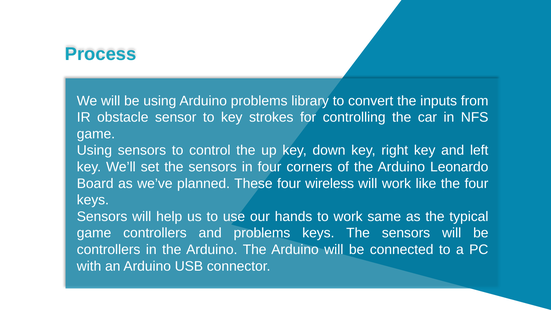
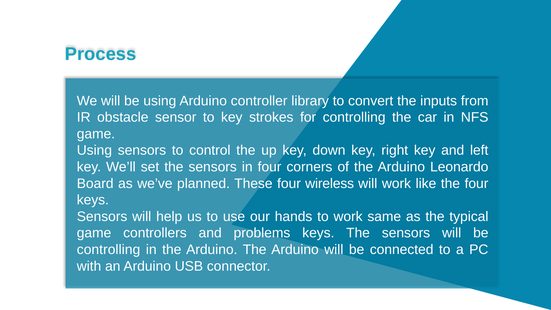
Arduino problems: problems -> controller (259, 101)
controllers: controllers -> controlling (109, 250)
